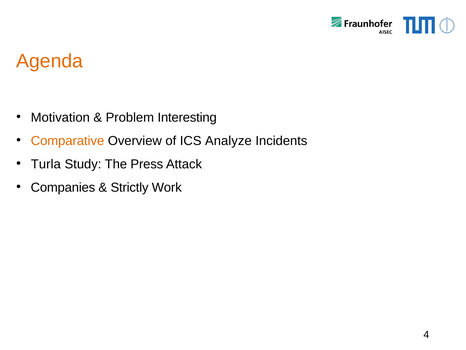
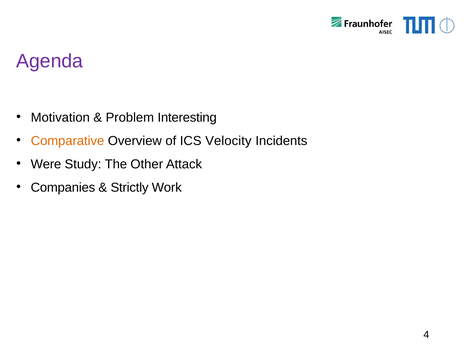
Agenda colour: orange -> purple (50, 61)
Analyze: Analyze -> Velocity (228, 141)
Turla: Turla -> Were (46, 164)
Press: Press -> Other (147, 164)
